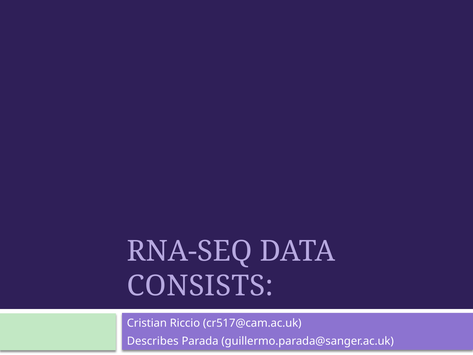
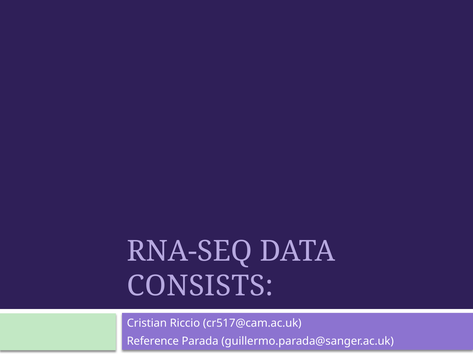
Describes: Describes -> Reference (153, 341)
